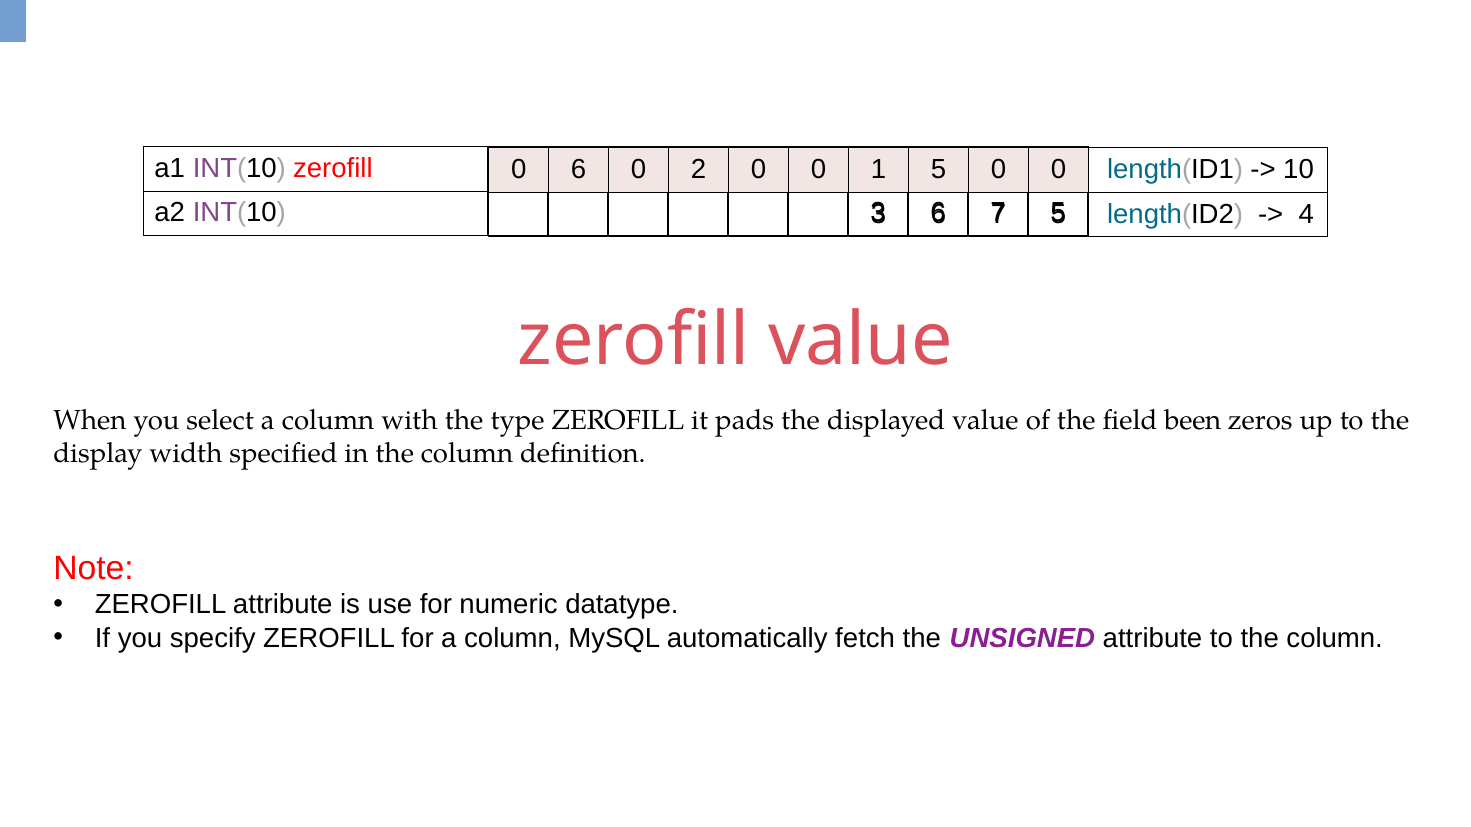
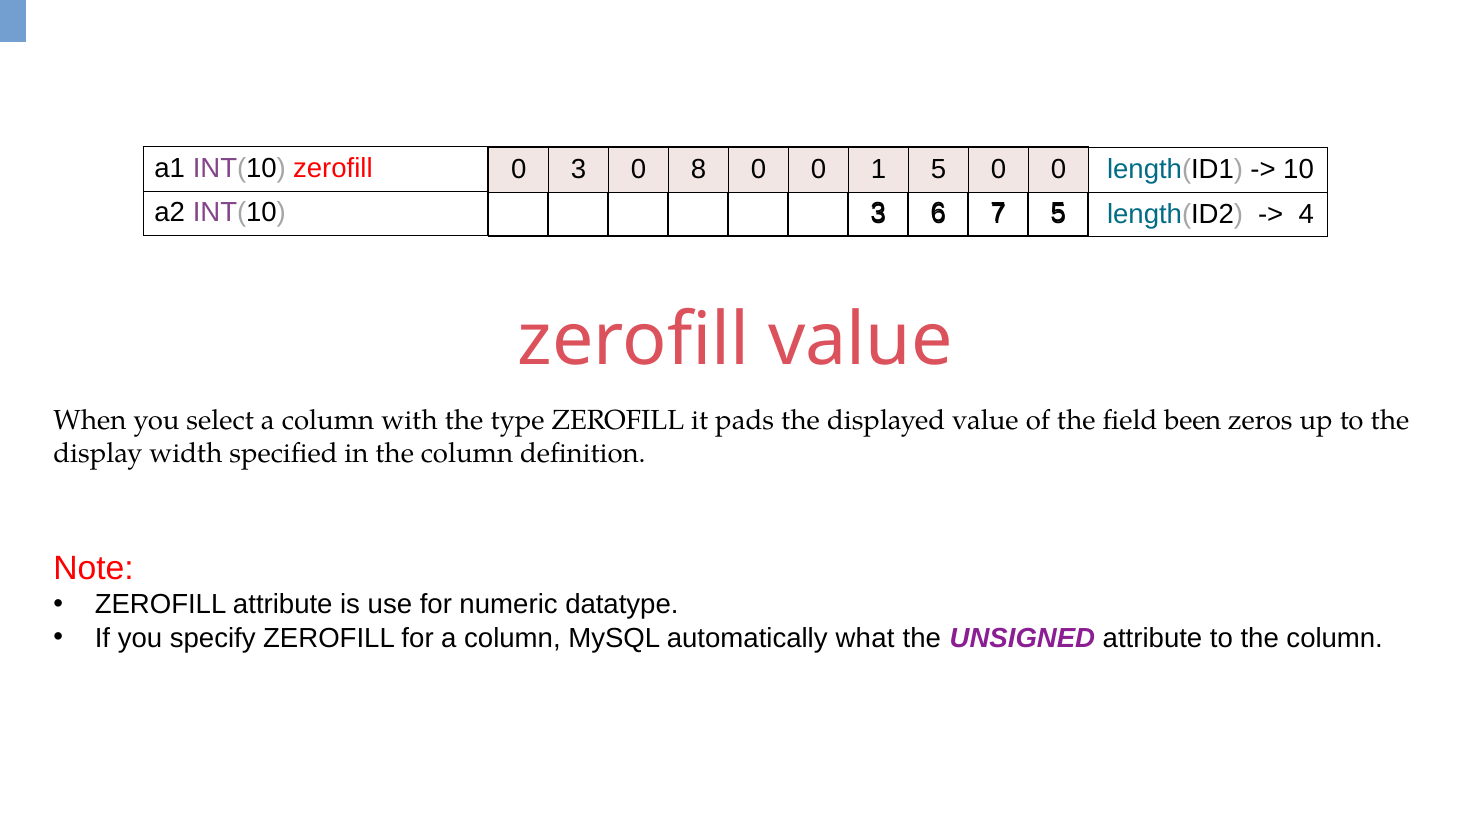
0 6: 6 -> 3 (579, 169)
2: 2 -> 8 (699, 169)
fetch: fetch -> what (865, 638)
